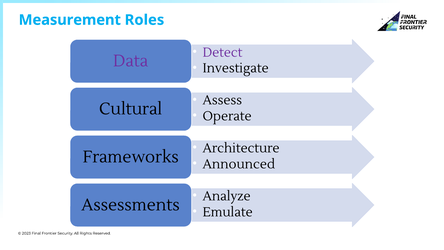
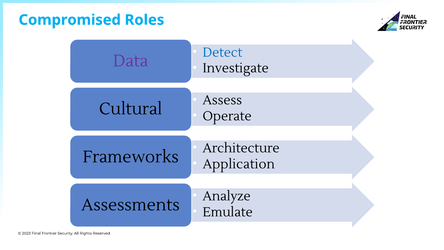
Measurement: Measurement -> Compromised (70, 20)
Detect colour: purple -> blue (222, 52)
Announced: Announced -> Application (239, 164)
